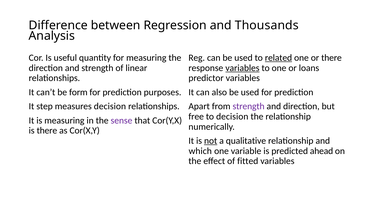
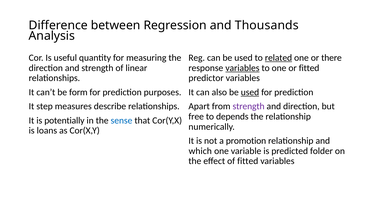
or loans: loans -> fitted (309, 68)
used underline: none -> present (250, 92)
measures decision: decision -> describe (110, 106)
to decision: decision -> depends (232, 117)
is measuring: measuring -> potentially (64, 120)
sense colour: purple -> blue (122, 120)
is there: there -> loans (47, 131)
not underline: present -> none (211, 141)
qualitative: qualitative -> promotion (246, 141)
ahead: ahead -> folder (321, 151)
